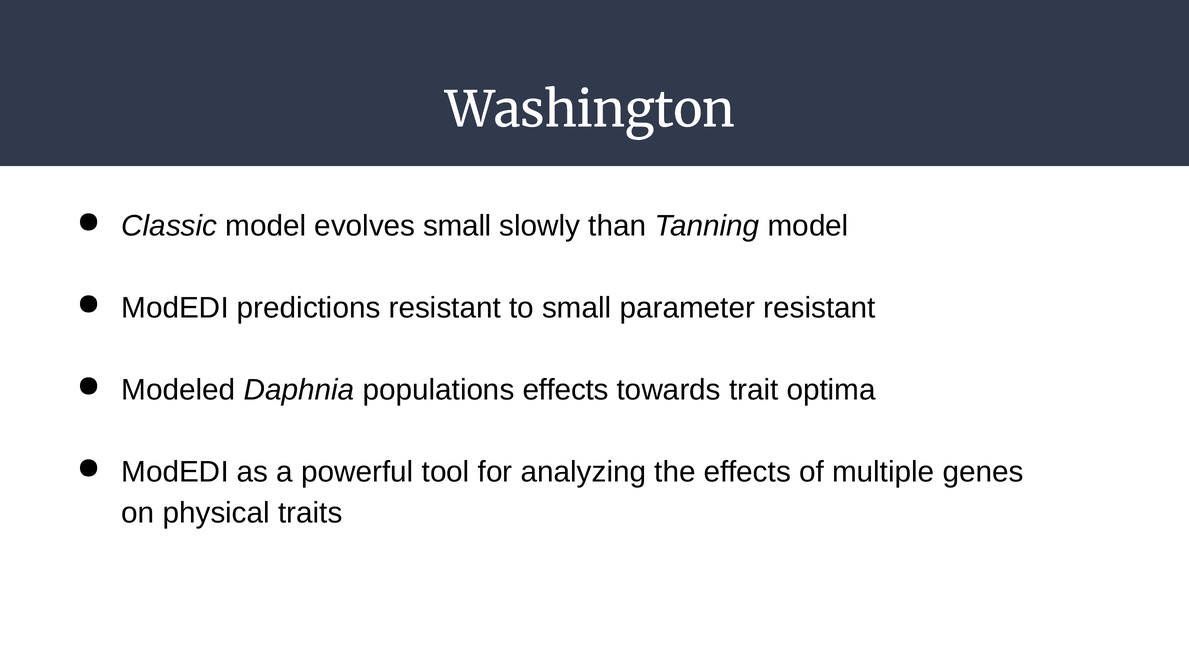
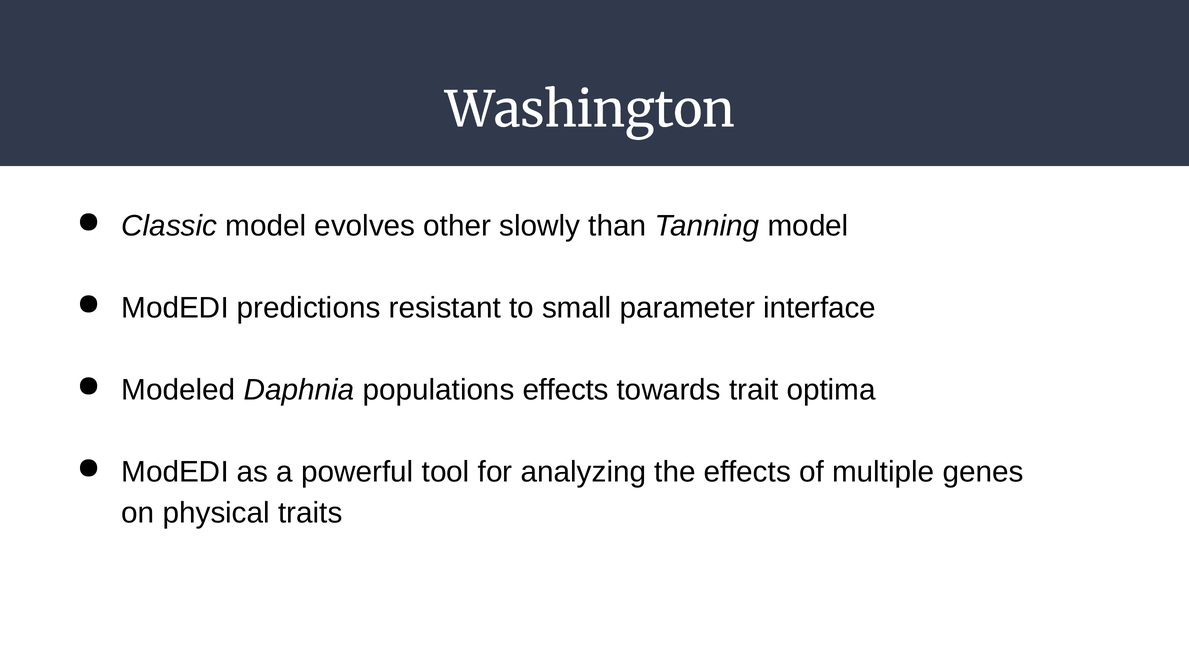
evolves small: small -> other (457, 226)
parameter resistant: resistant -> interface (820, 308)
